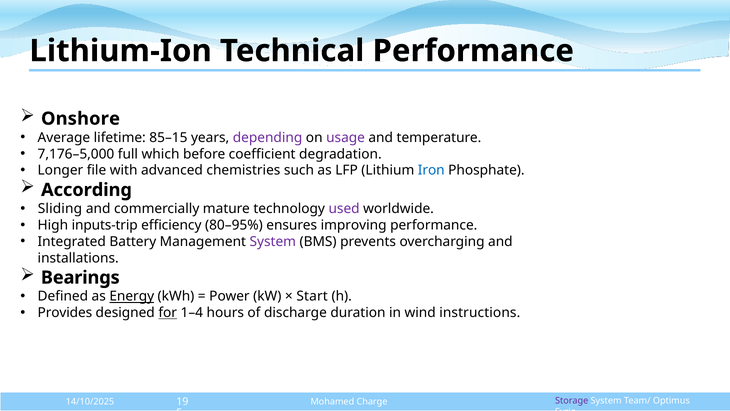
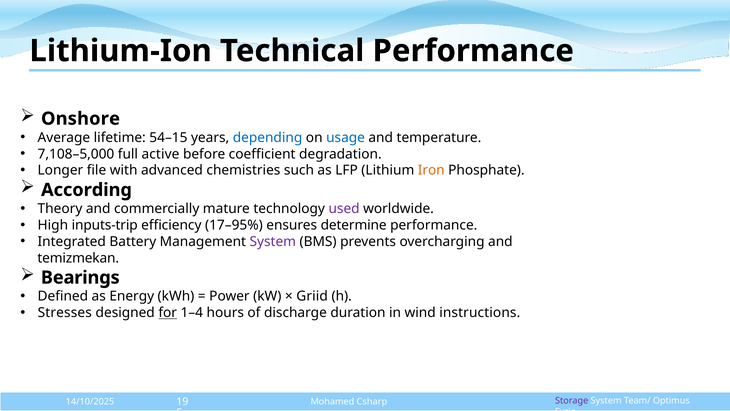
85–15: 85–15 -> 54–15 (168, 137)
depending colour: purple -> blue (268, 137)
usage colour: purple -> blue (346, 137)
7,176–5,000: 7,176–5,000 -> 7,108–5,000 (76, 154)
which: which -> active (160, 154)
Iron colour: blue -> orange (431, 170)
Sliding: Sliding -> Theory (60, 209)
80–95%: 80–95% -> 17–95% (234, 225)
improving: improving -> determine (354, 225)
installations: installations -> temizmekan (78, 258)
Energy underline: present -> none (132, 296)
Start: Start -> Griid (312, 296)
Provides: Provides -> Stresses (65, 313)
Charge: Charge -> Csharp (372, 401)
